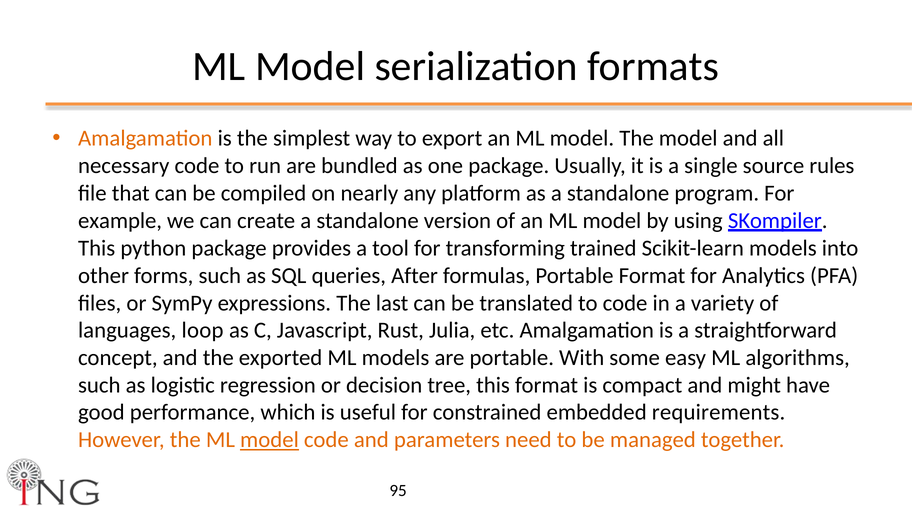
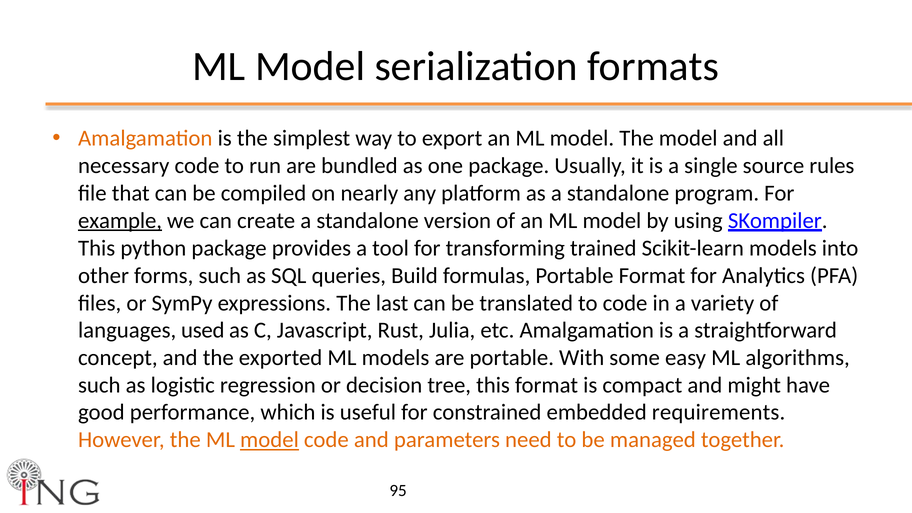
example underline: none -> present (120, 220)
After: After -> Build (414, 276)
loop: loop -> used (203, 330)
